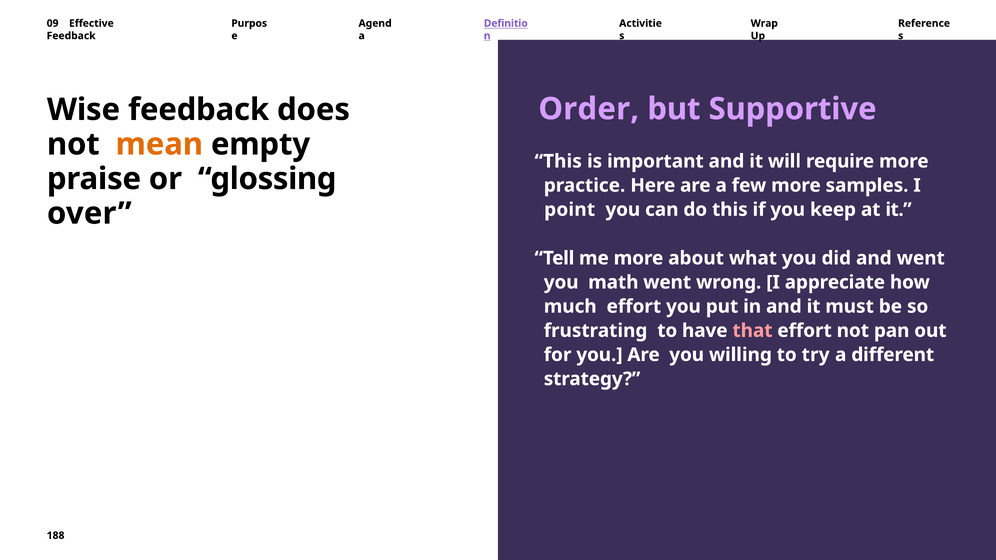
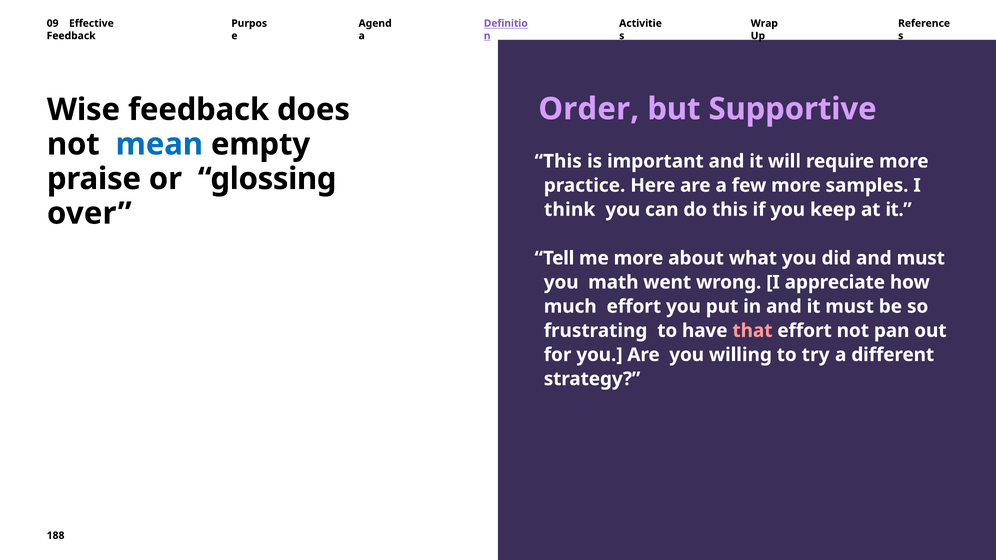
mean colour: orange -> blue (159, 144)
point: point -> think (570, 210)
and went: went -> must (921, 258)
